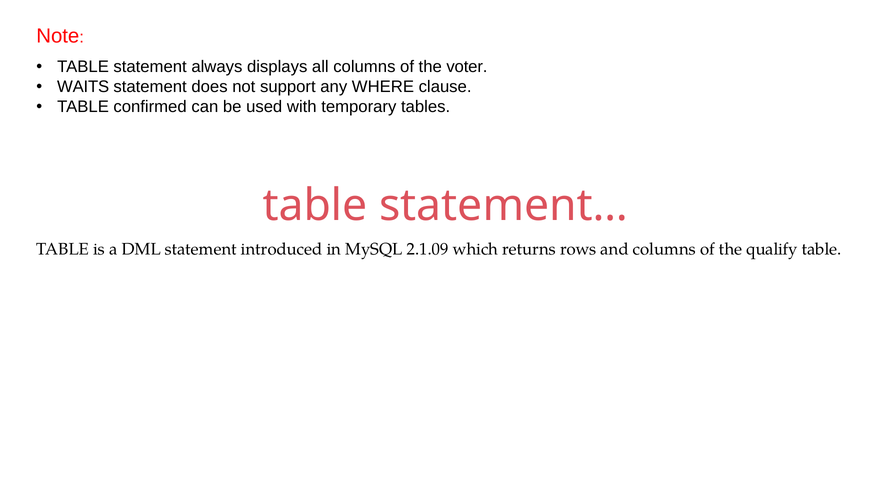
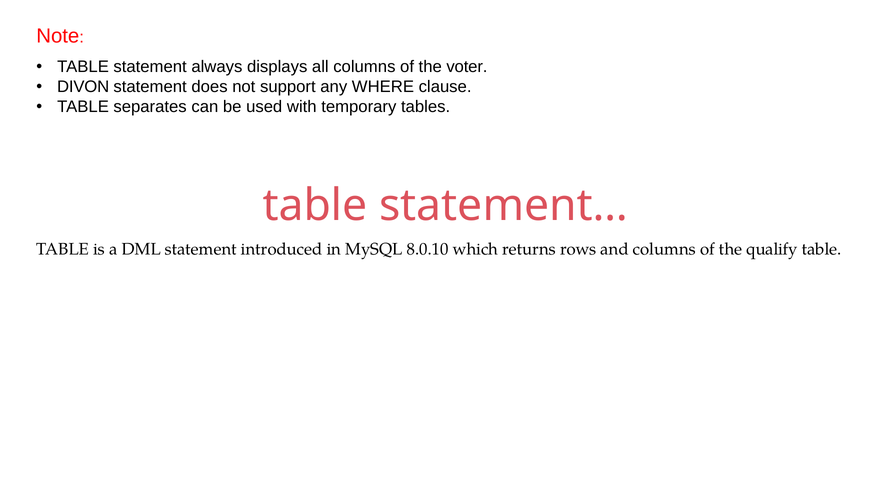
WAITS: WAITS -> DIVON (83, 87)
confirmed: confirmed -> separates (150, 107)
2.1.09: 2.1.09 -> 8.0.10 (428, 249)
